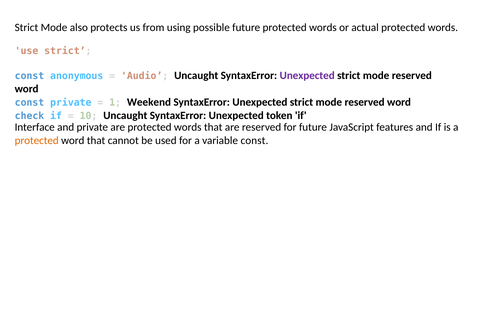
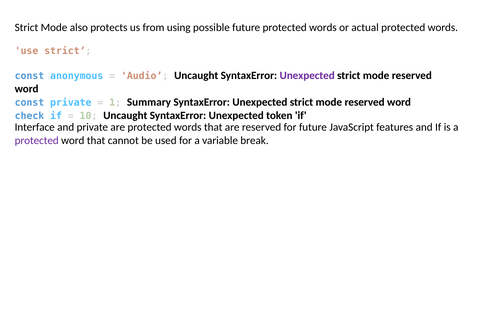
Weekend: Weekend -> Summary (149, 102)
protected colour: orange -> purple (37, 140)
variable const: const -> break (255, 140)
